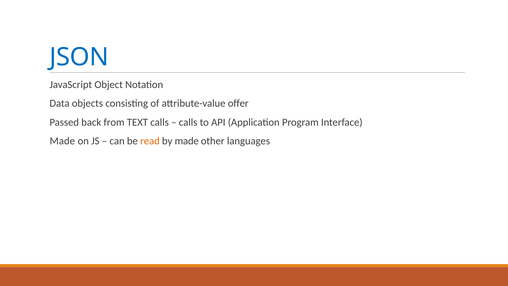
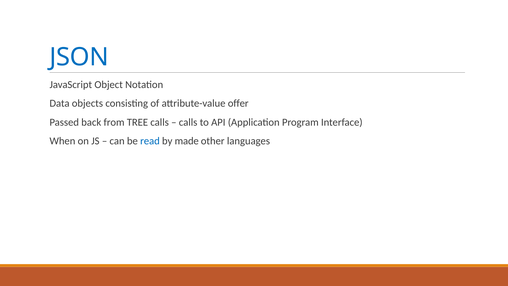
TEXT: TEXT -> TREE (137, 122)
Made: Made -> When (62, 141)
read colour: orange -> blue (150, 141)
